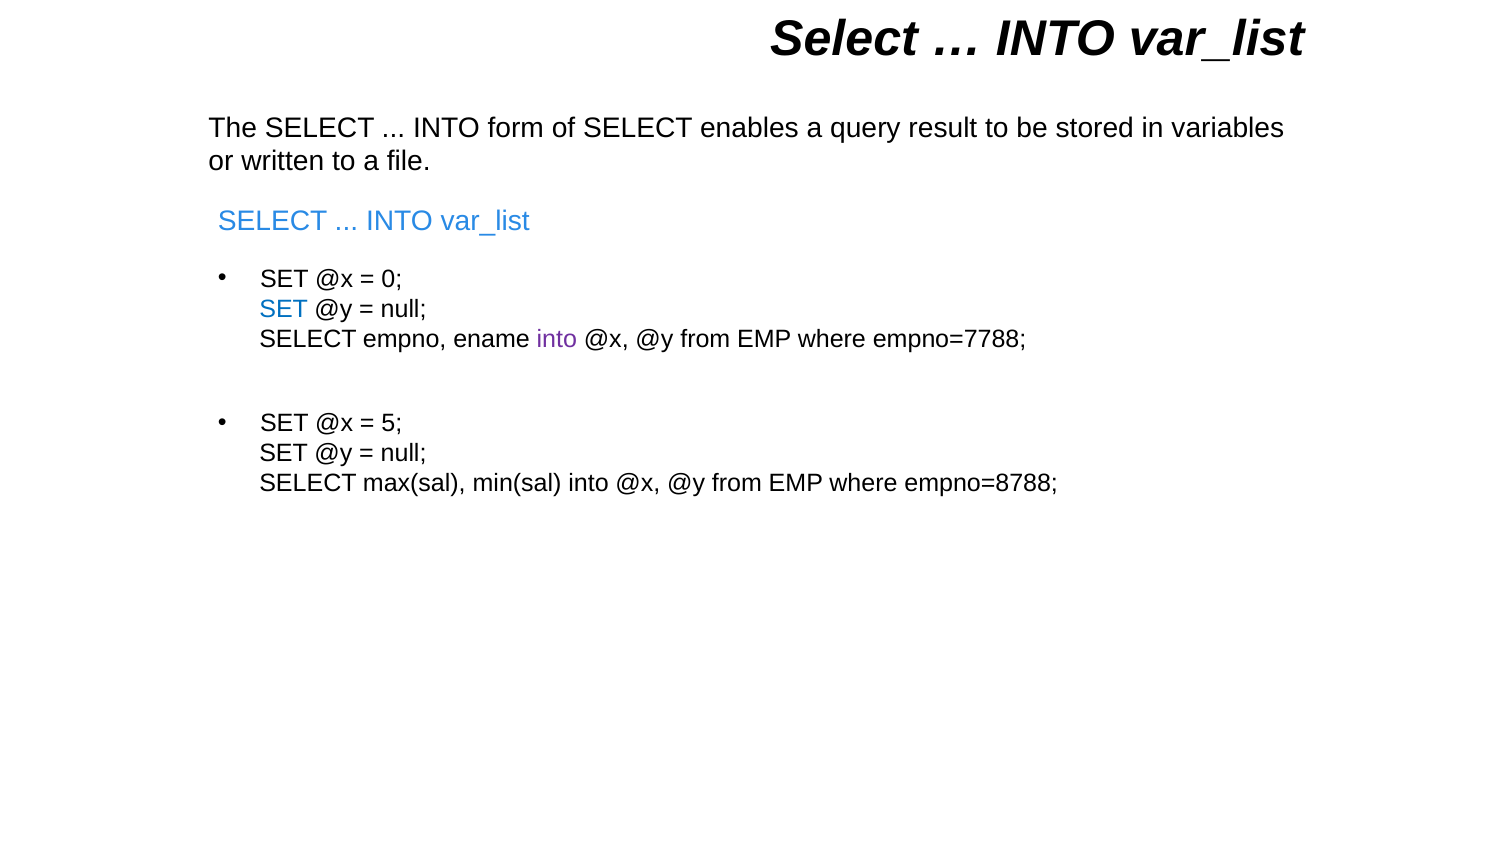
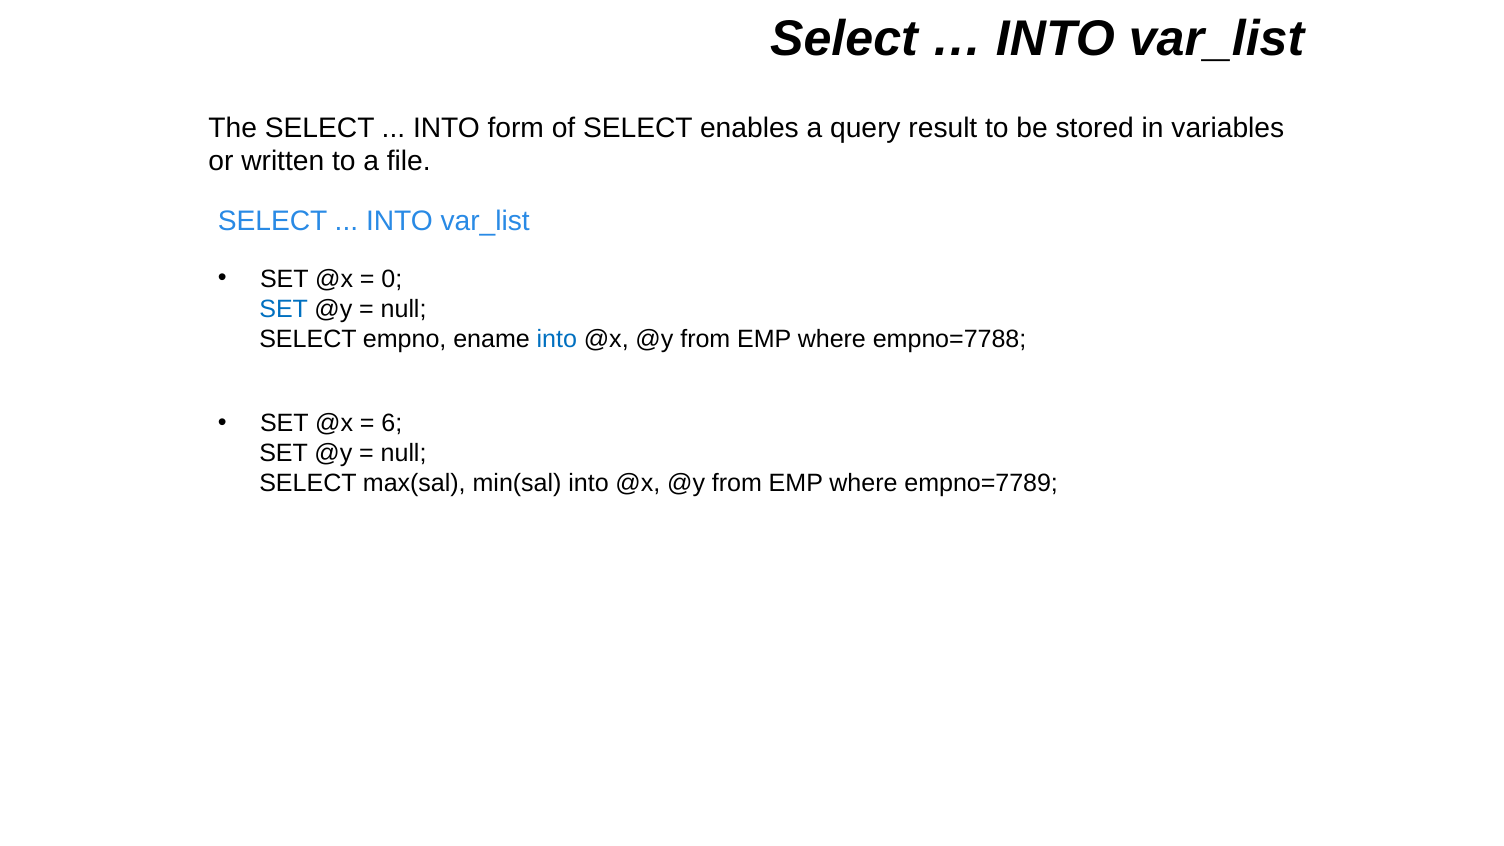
into colour: purple -> blue (557, 339)
5: 5 -> 6 (392, 423)
empno=8788: empno=8788 -> empno=7789 (981, 484)
